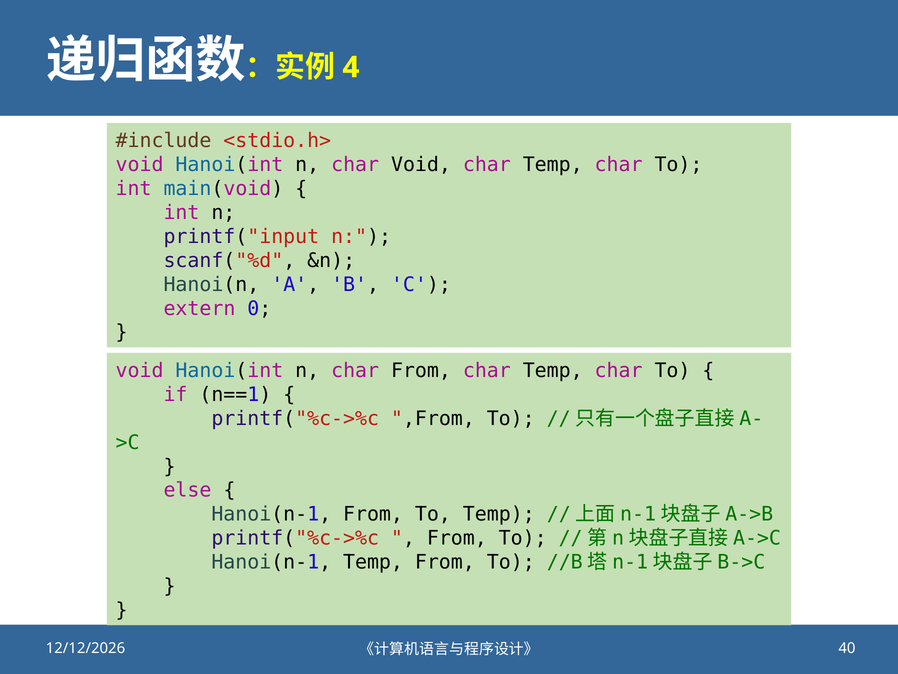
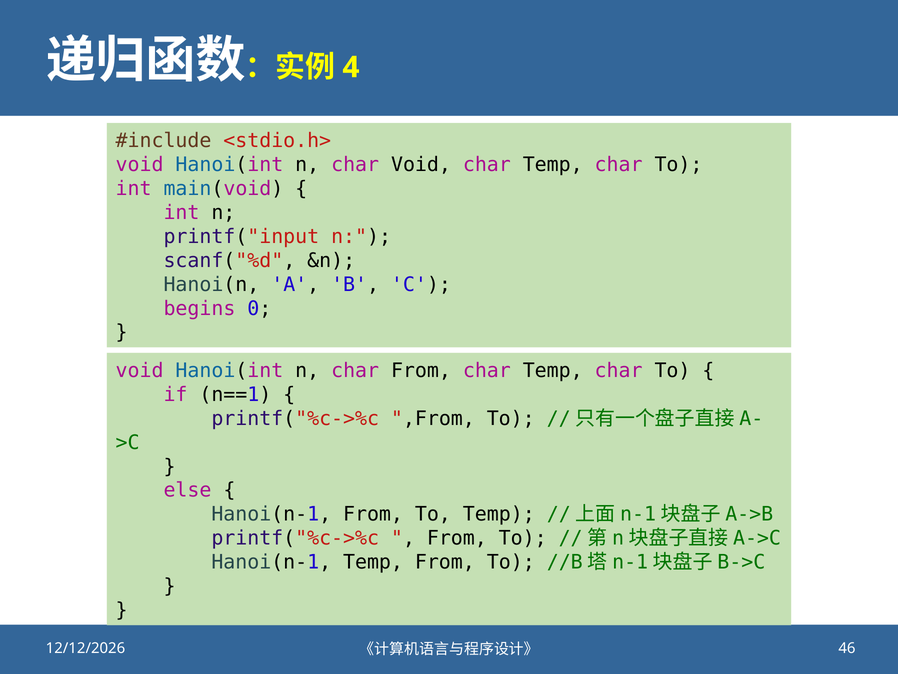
extern: extern -> begins (199, 308)
40: 40 -> 46 (847, 648)
